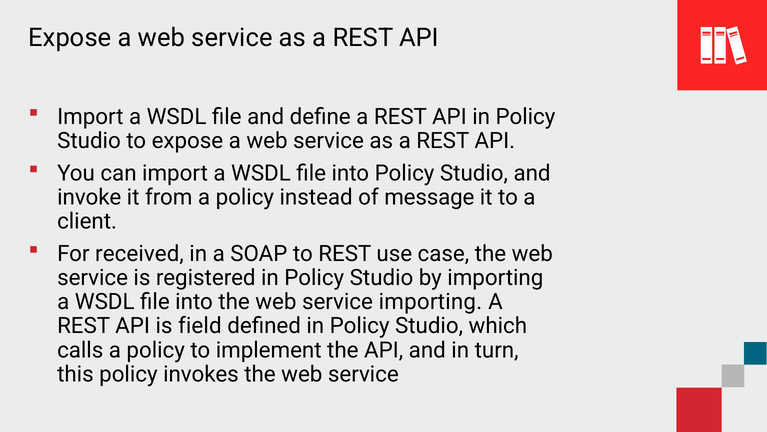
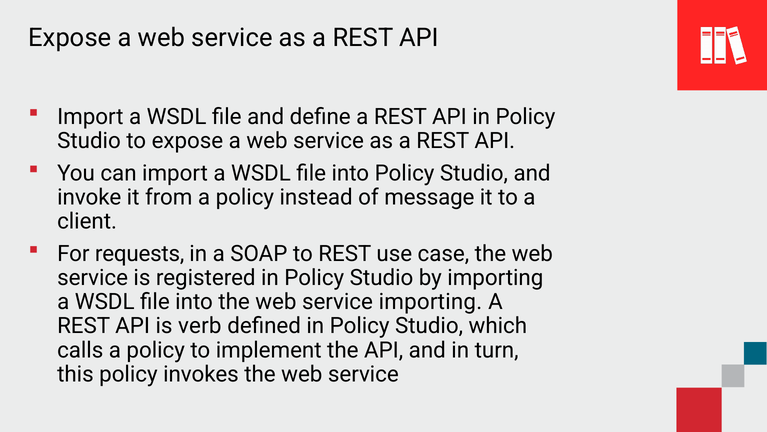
received: received -> requests (140, 253)
field: field -> verb (200, 326)
